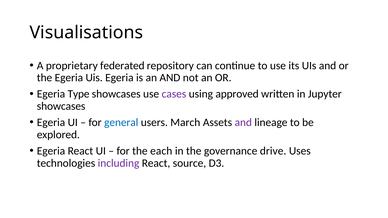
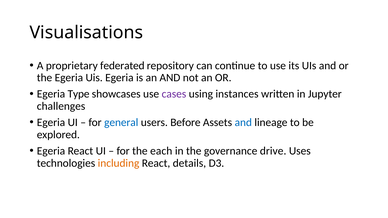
approved: approved -> instances (237, 94)
showcases: showcases -> challenges (61, 106)
March: March -> Before (185, 123)
and colour: purple -> blue (243, 123)
including colour: purple -> orange (119, 163)
source: source -> details (189, 163)
